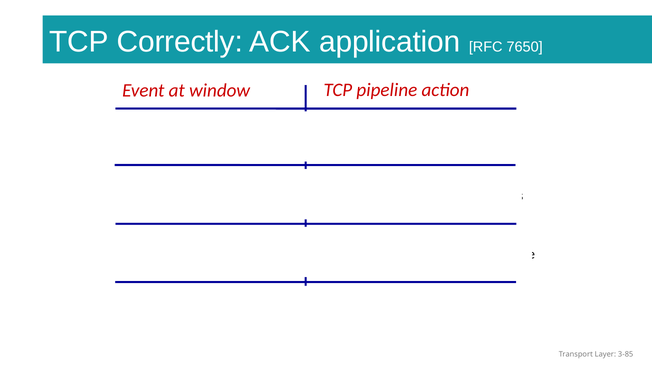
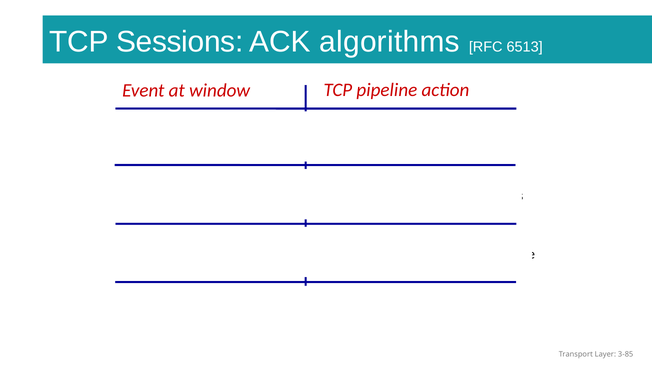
Correctly: Correctly -> Sessions (180, 42)
application: application -> algorithms (390, 42)
7650: 7650 -> 6513 (525, 47)
